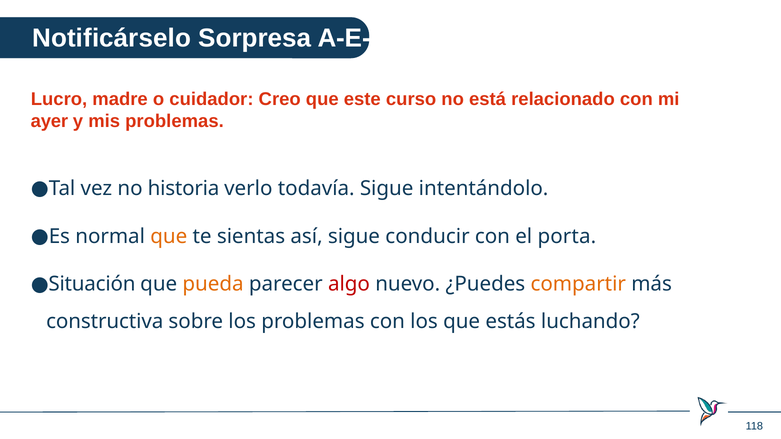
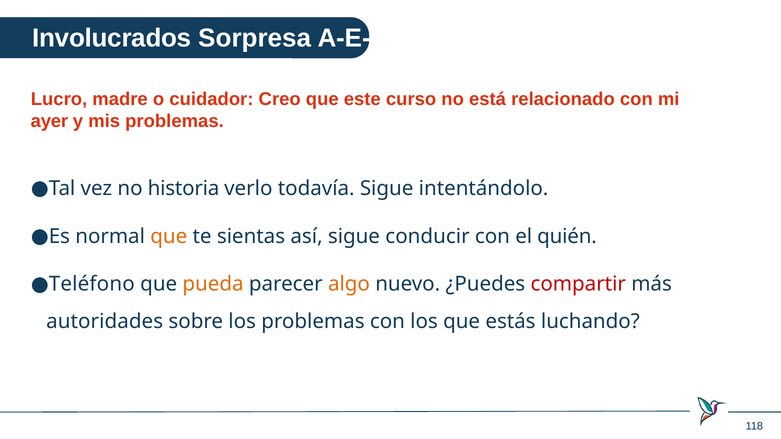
Notificárselo: Notificárselo -> Involucrados (112, 38)
porta: porta -> quién (567, 236)
Situación: Situación -> Teléfono (92, 284)
algo colour: red -> orange (349, 284)
compartir colour: orange -> red (578, 284)
constructiva: constructiva -> autoridades (105, 321)
